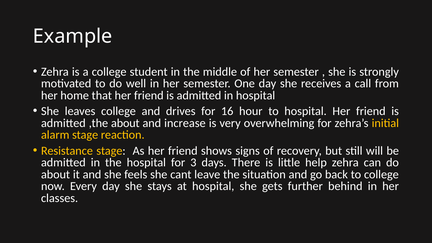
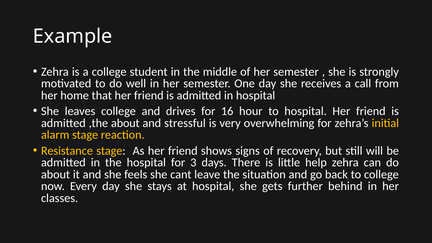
increase: increase -> stressful (185, 123)
